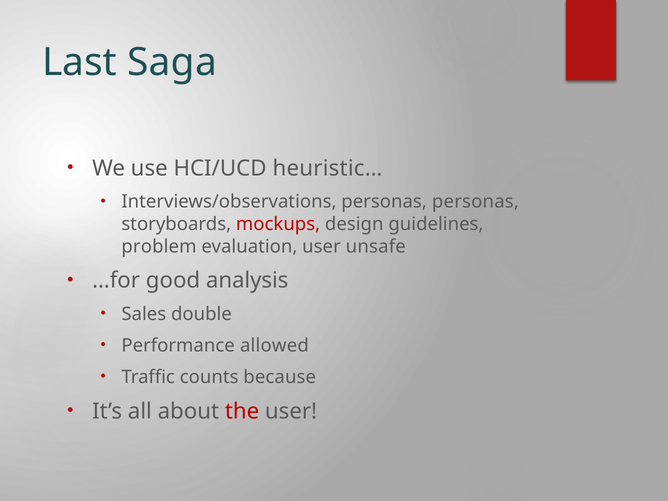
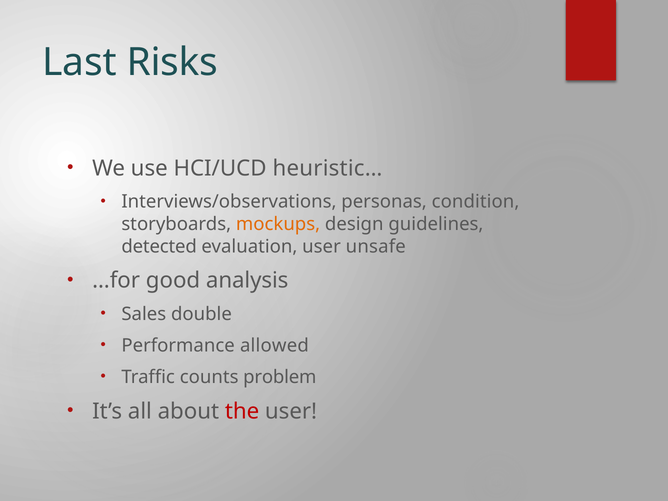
Saga: Saga -> Risks (172, 63)
personas personas: personas -> condition (476, 202)
mockups colour: red -> orange (278, 224)
problem: problem -> detected (159, 246)
because: because -> problem (280, 377)
